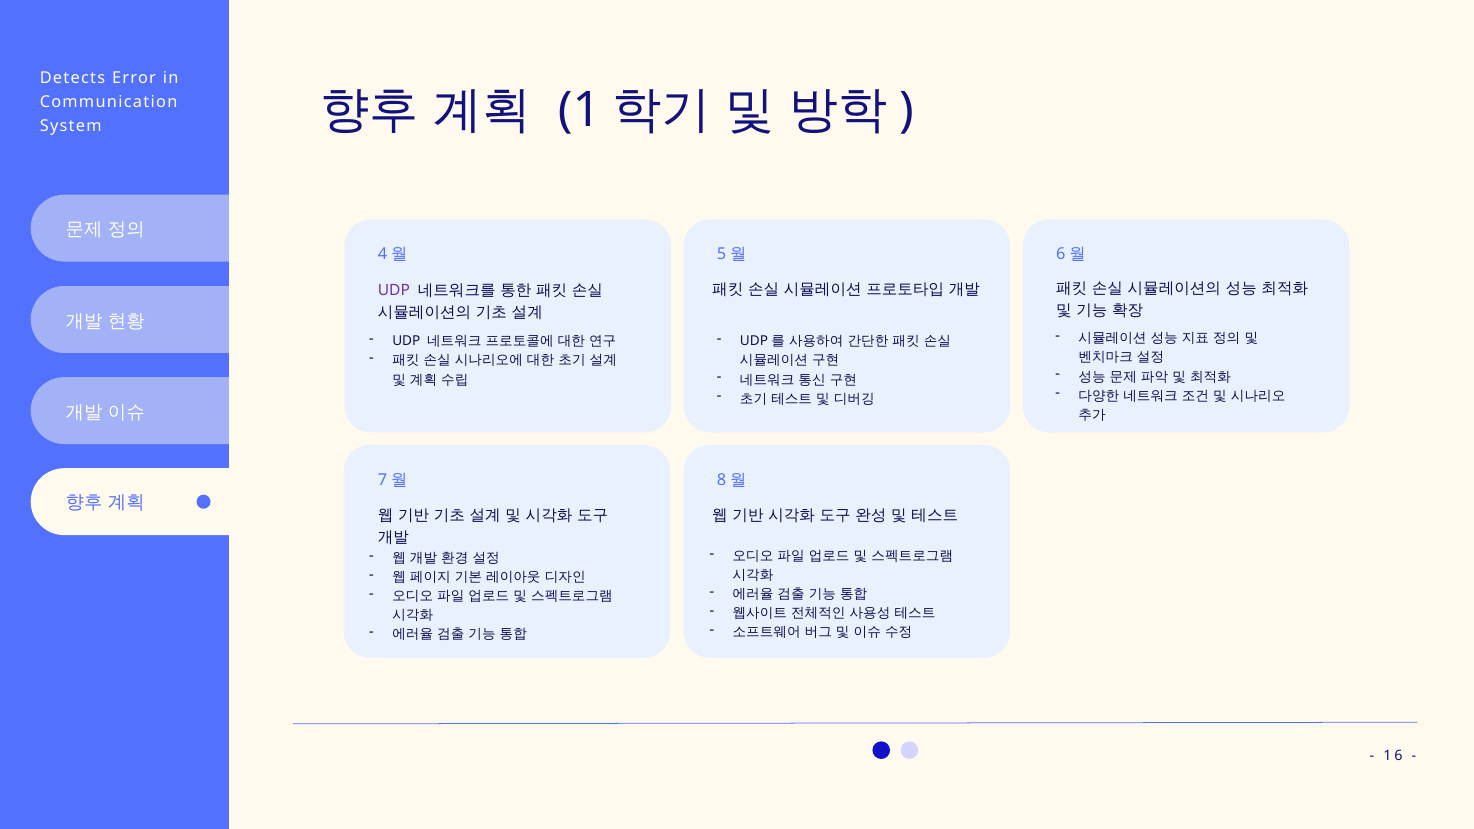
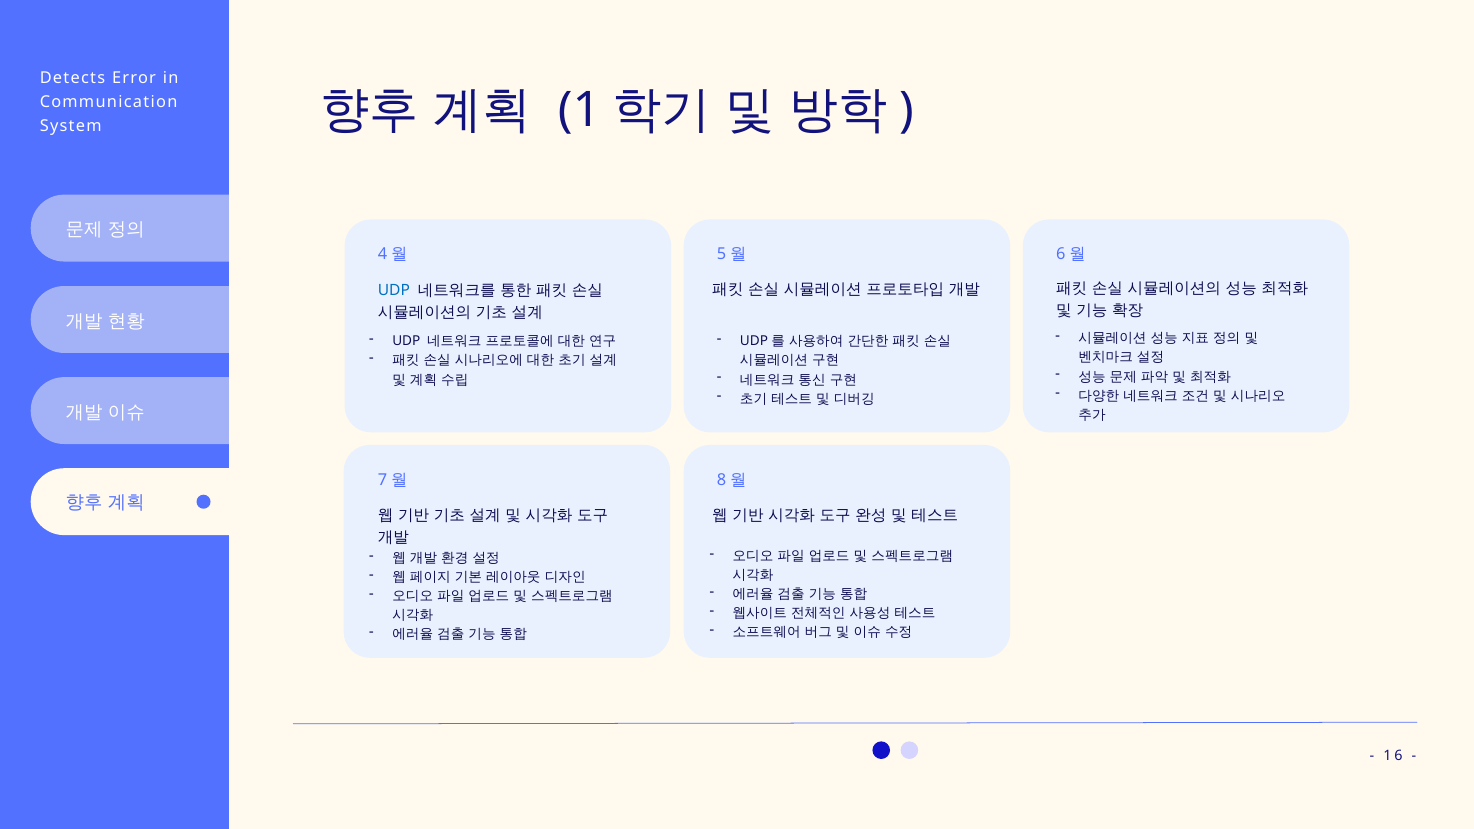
UDP colour: purple -> blue (394, 290)
